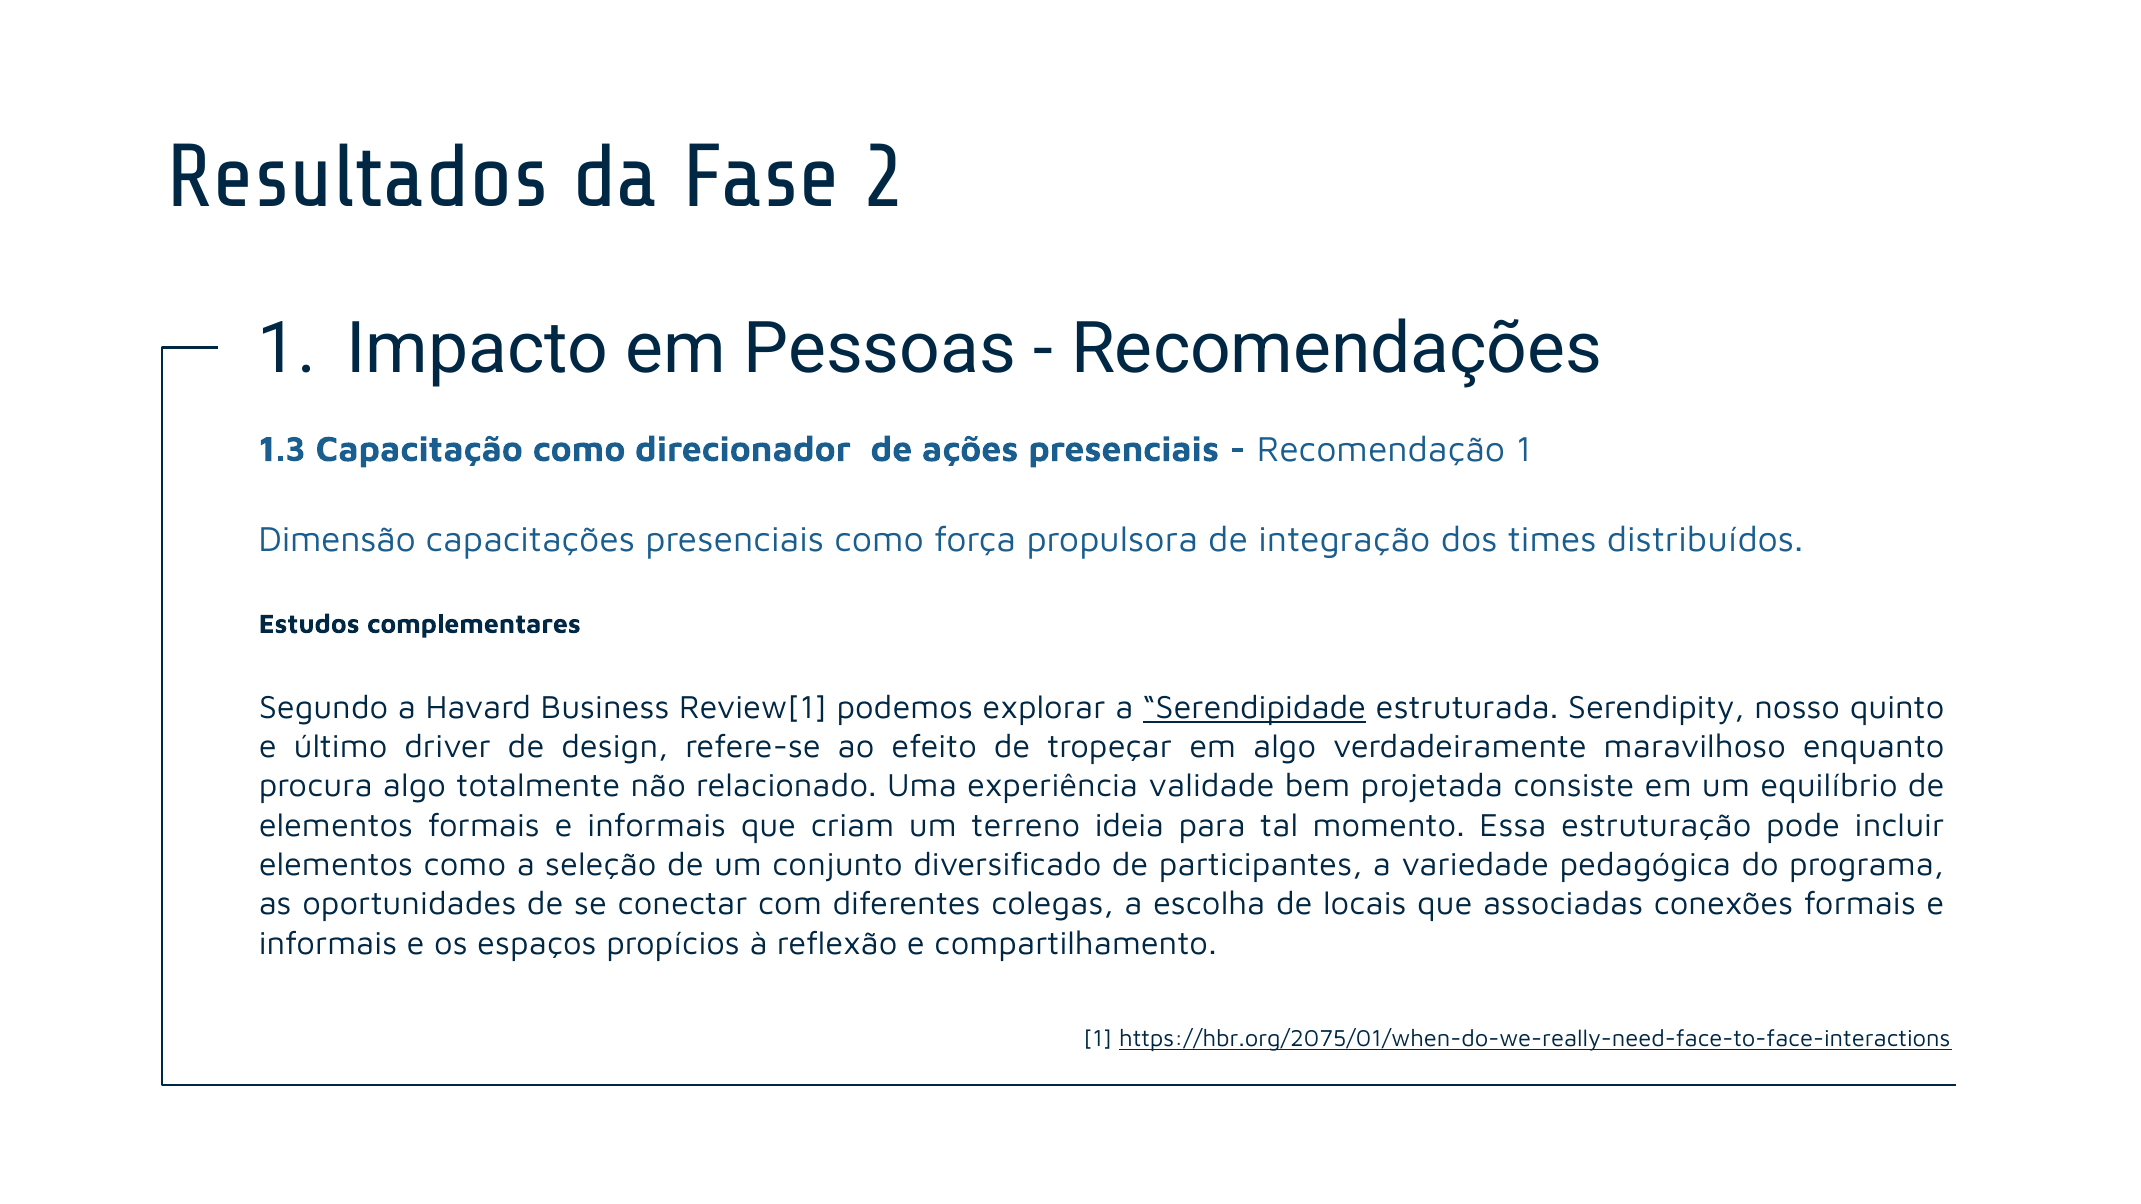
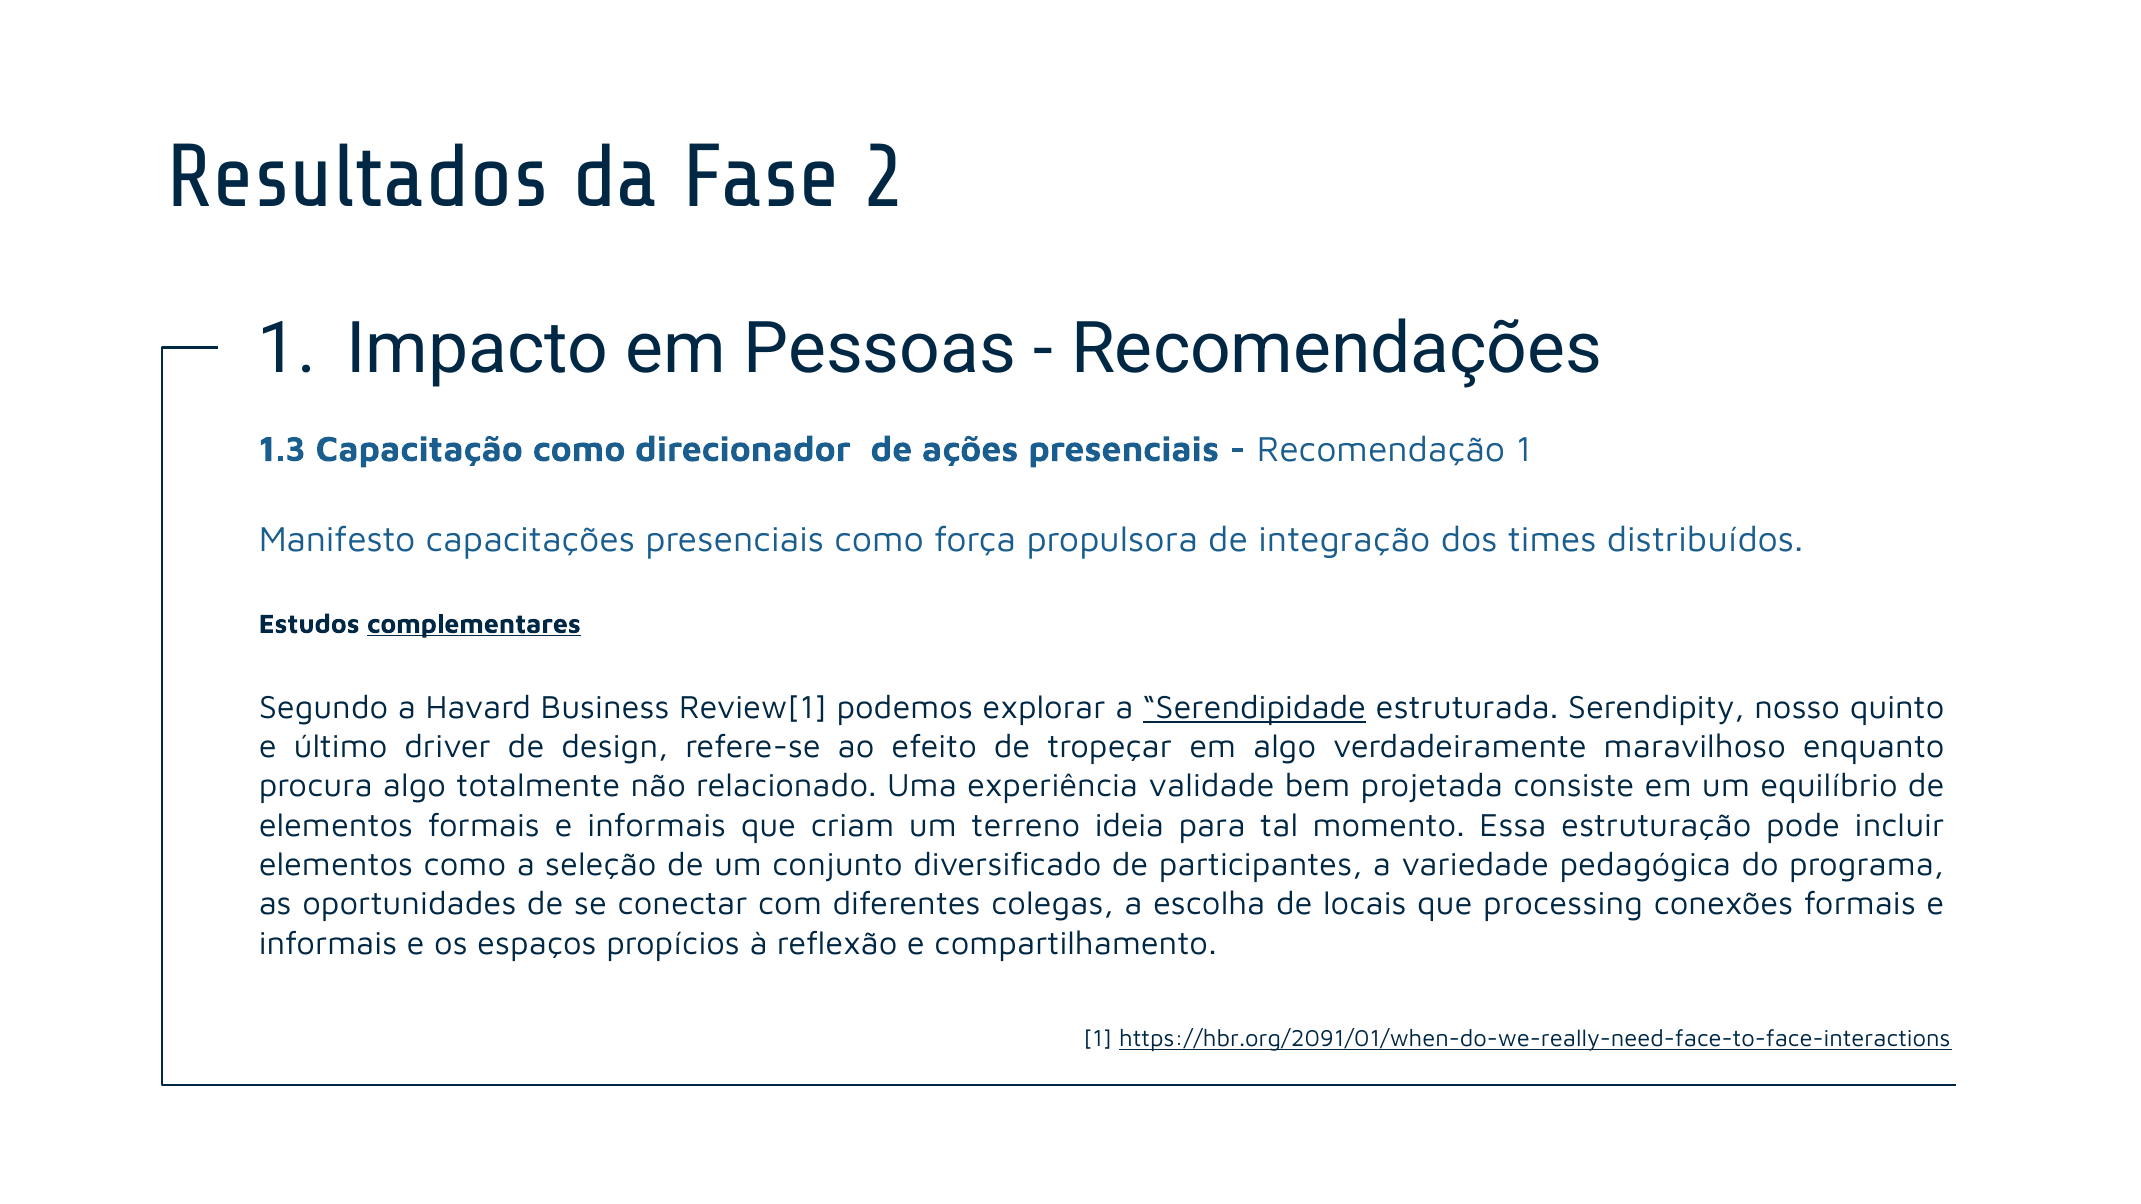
Dimensão: Dimensão -> Manifesto (337, 540)
complementares underline: none -> present (474, 624)
associadas: associadas -> processing (1563, 904)
https://hbr.org/2075/01/when-do-we-really-need-face-to-face-interactions: https://hbr.org/2075/01/when-do-we-really-need-face-to-face-interactions -> https://hbr.org/2091/01/when-do-we-really-need-face-to-face-interactions (1535, 1039)
